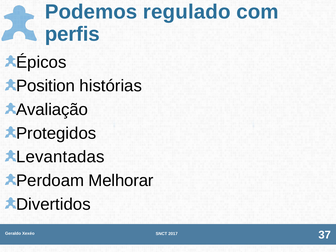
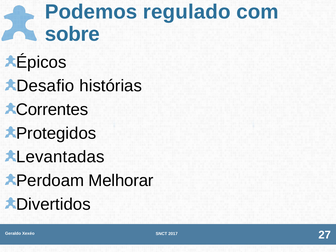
perfis: perfis -> sobre (72, 34)
Position: Position -> Desafio (45, 86)
Avaliação: Avaliação -> Correntes (52, 110)
37: 37 -> 27 (325, 235)
